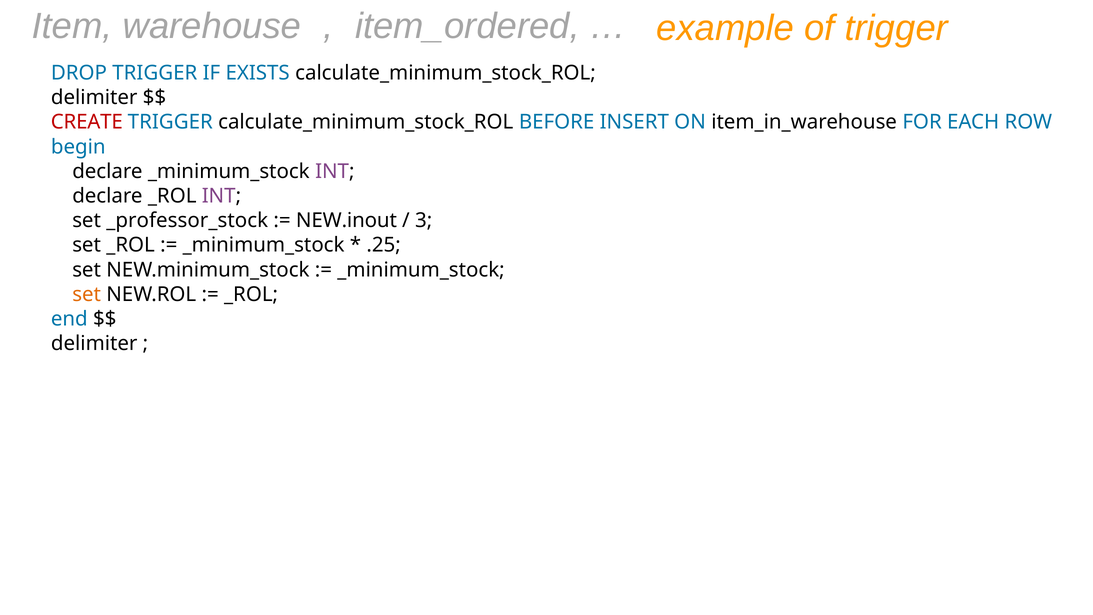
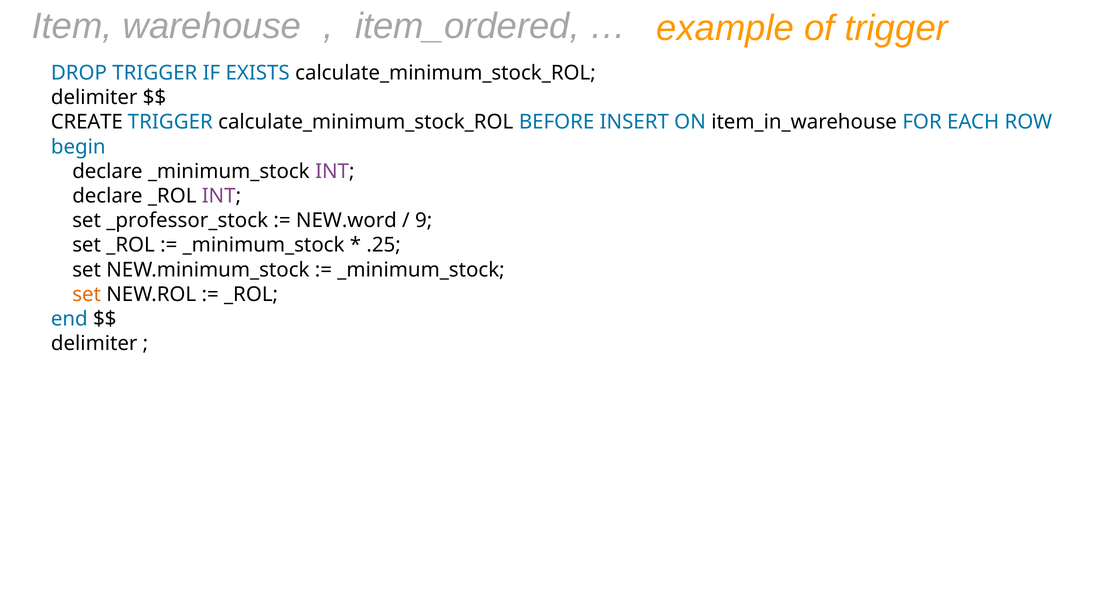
CREATE colour: red -> black (87, 122)
NEW.inout: NEW.inout -> NEW.word (346, 221)
3: 3 -> 9 (424, 221)
